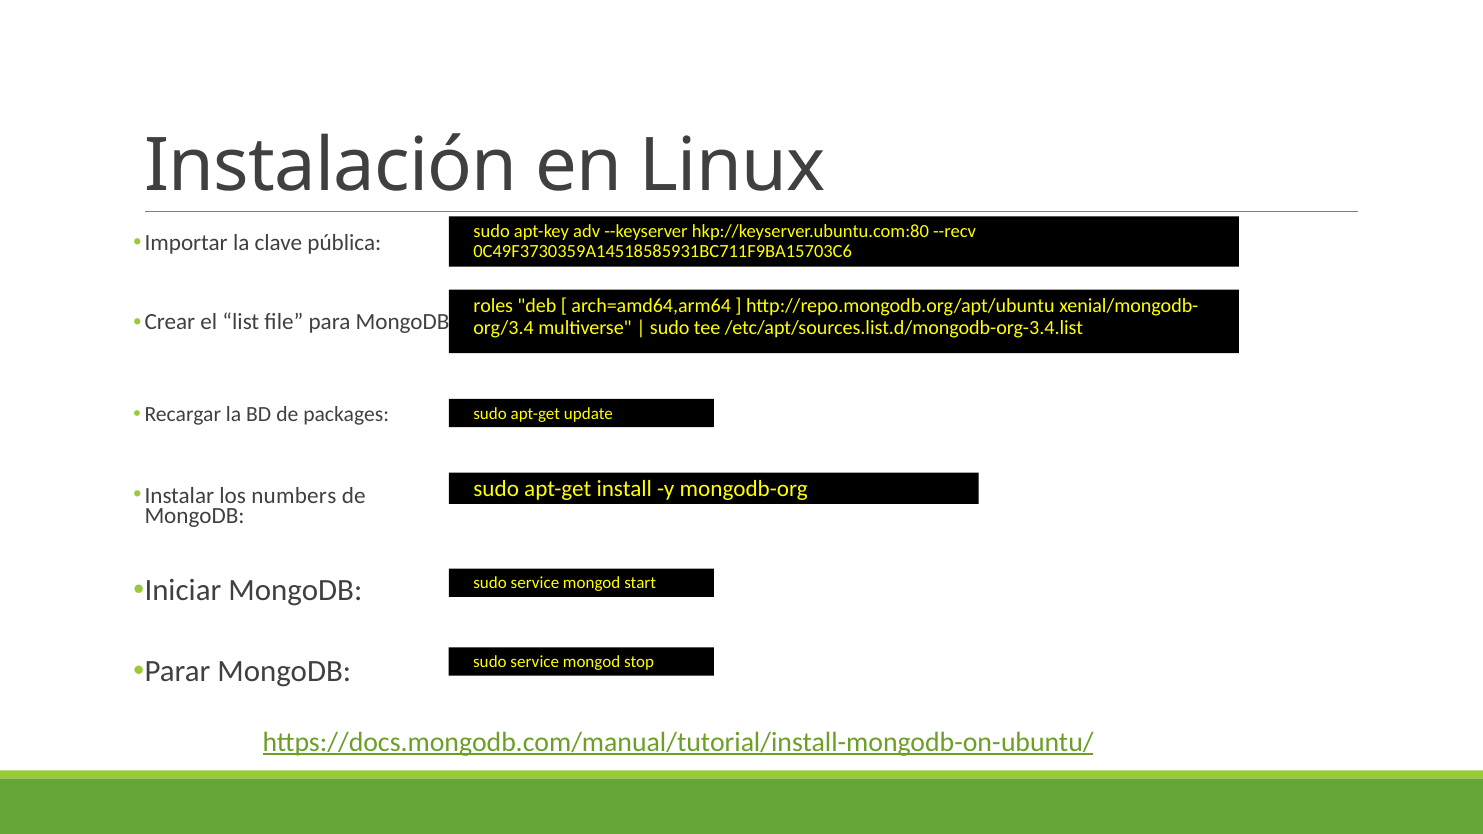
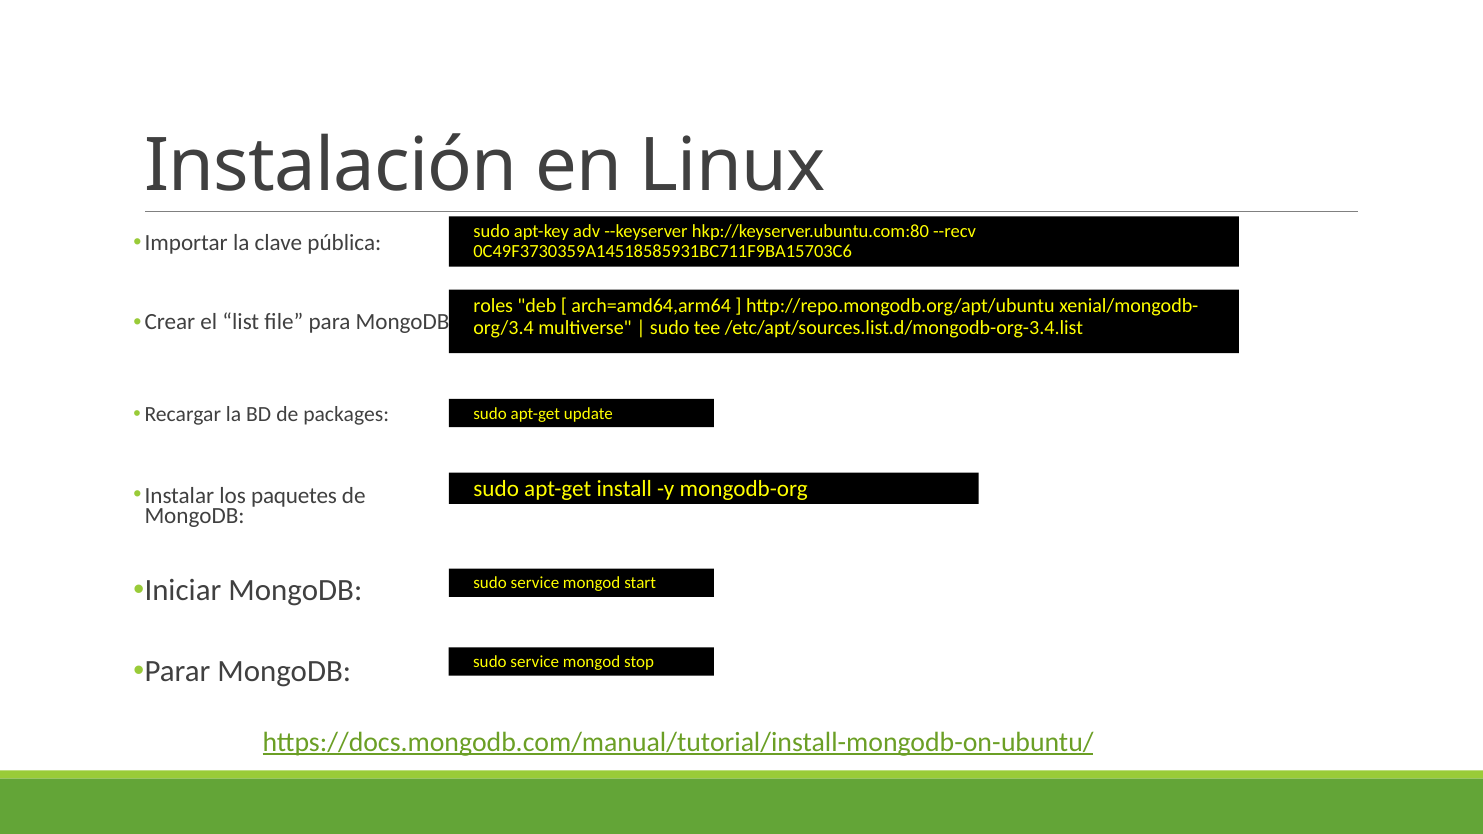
numbers: numbers -> paquetes (294, 496)
